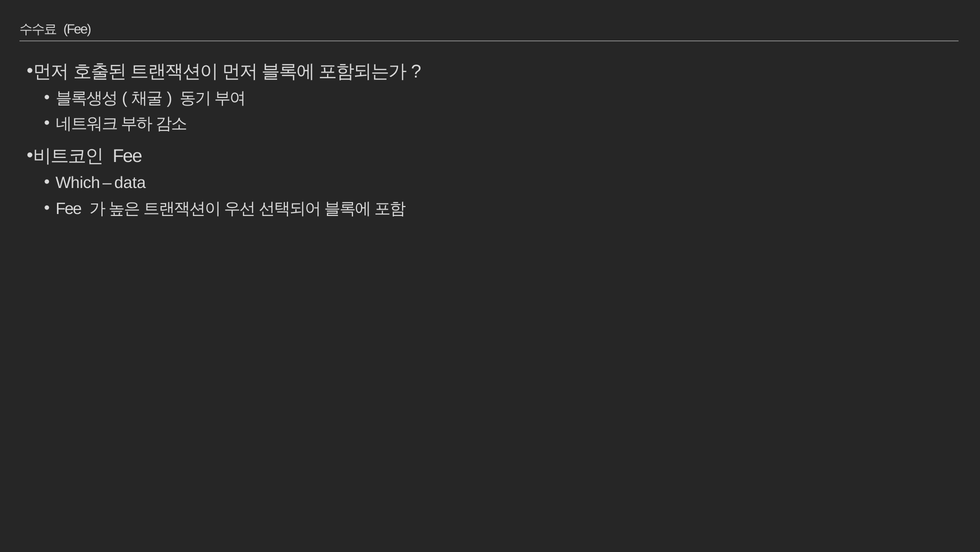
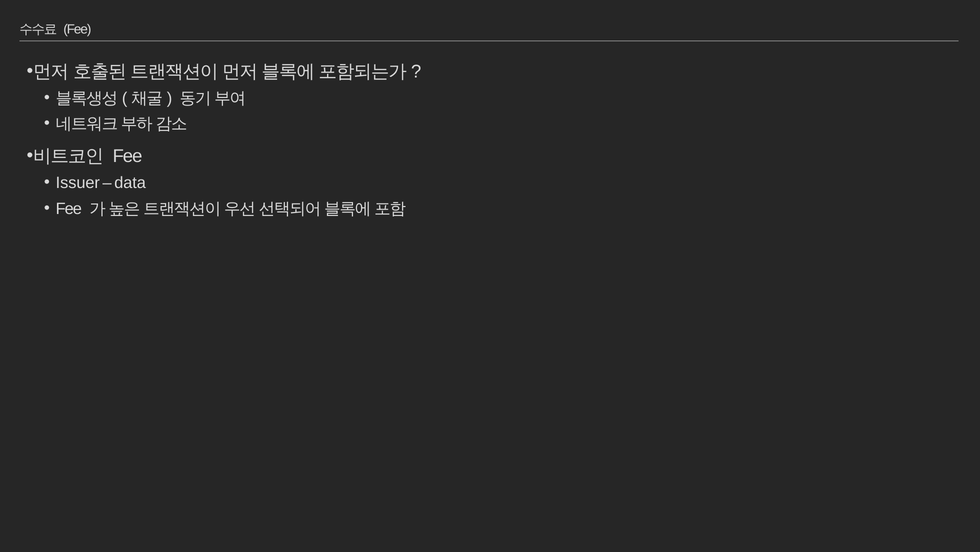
Which: Which -> Issuer (78, 183)
